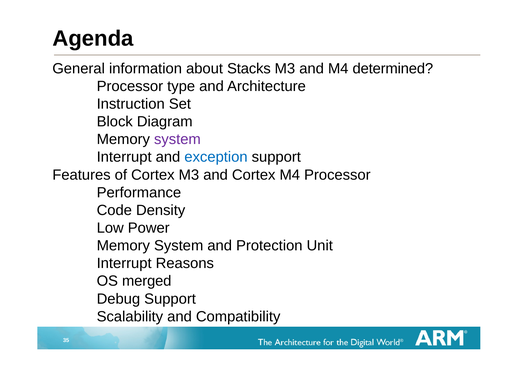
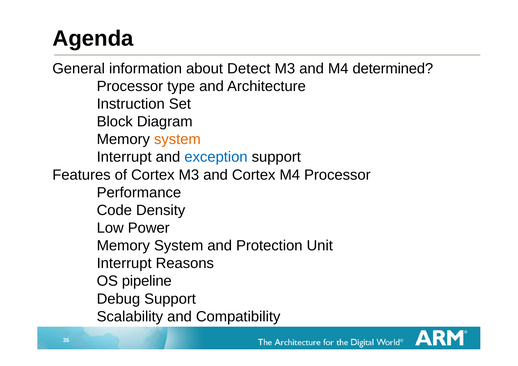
Stacks: Stacks -> Detect (249, 69)
system colour: purple -> orange (177, 139)
merged: merged -> pipeline (147, 281)
